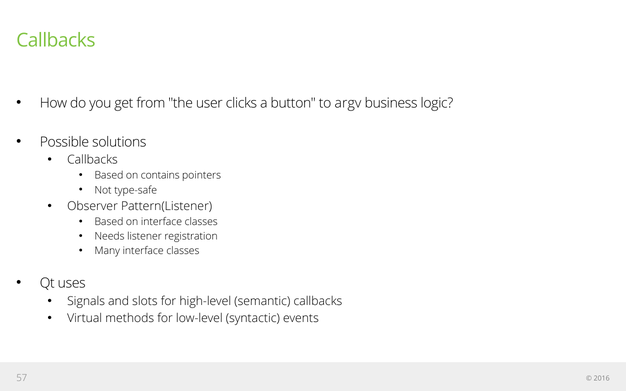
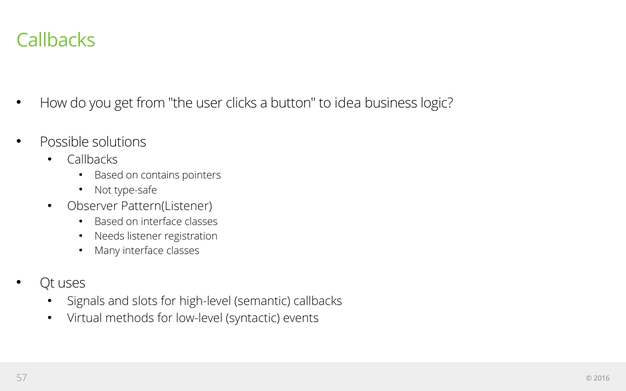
argv: argv -> idea (348, 103)
